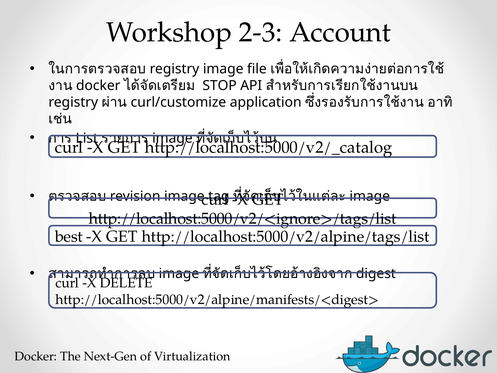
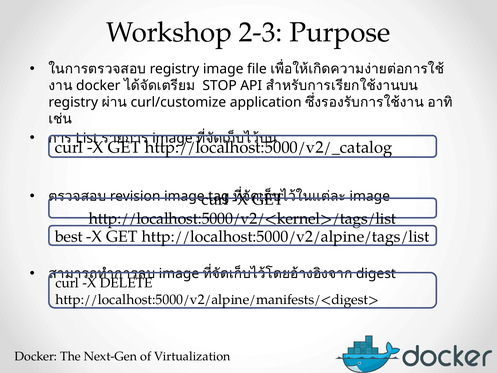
Account: Account -> Purpose (340, 32)
http://localhost:5000/v2/<ignore>/tags/list: http://localhost:5000/v2/<ignore>/tags/list -> http://localhost:5000/v2/<kernel>/tags/list (242, 218)
